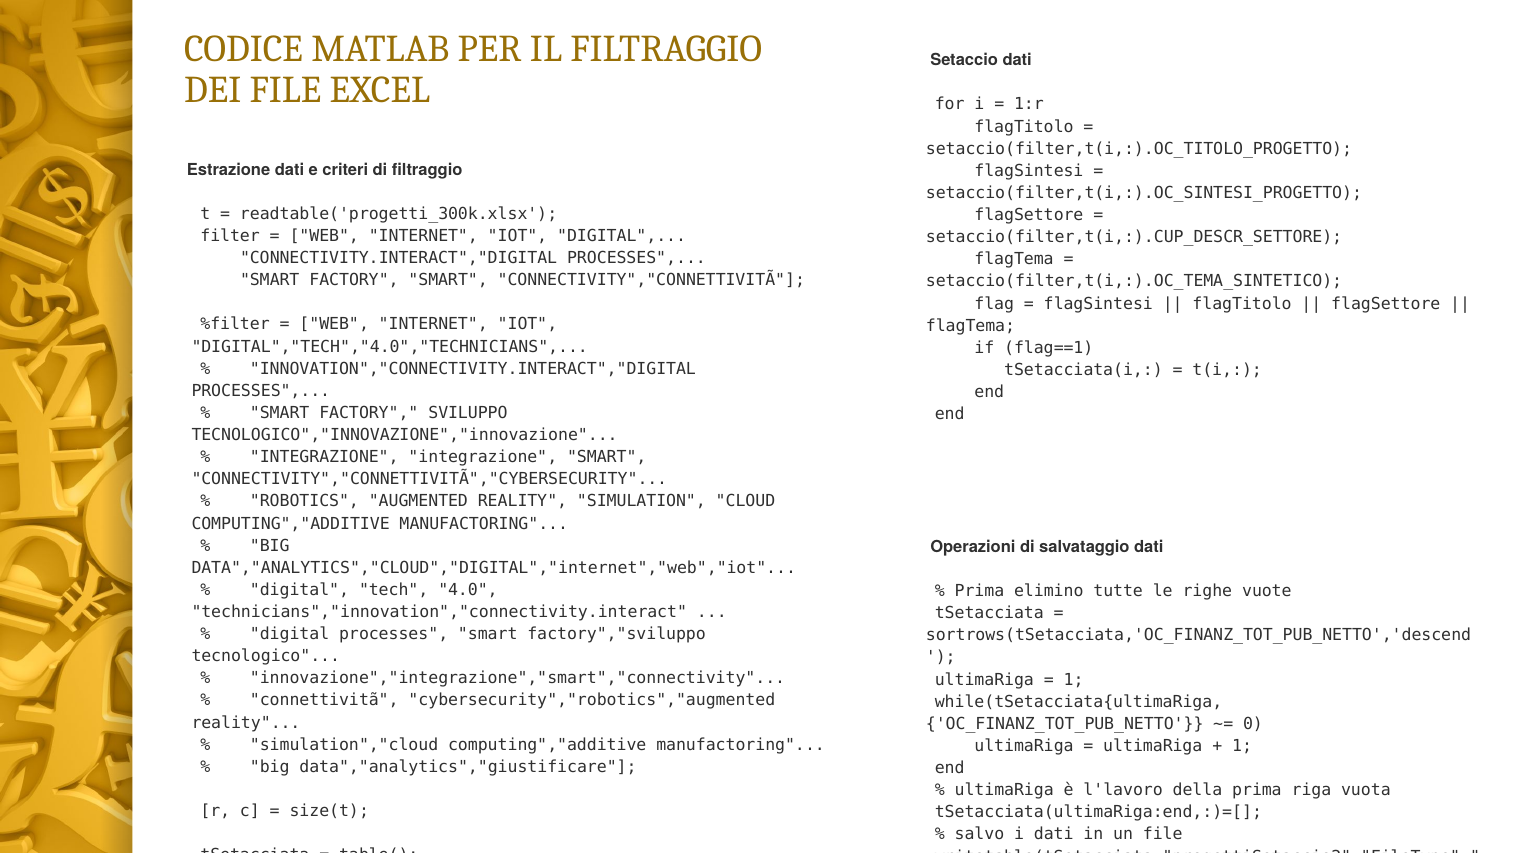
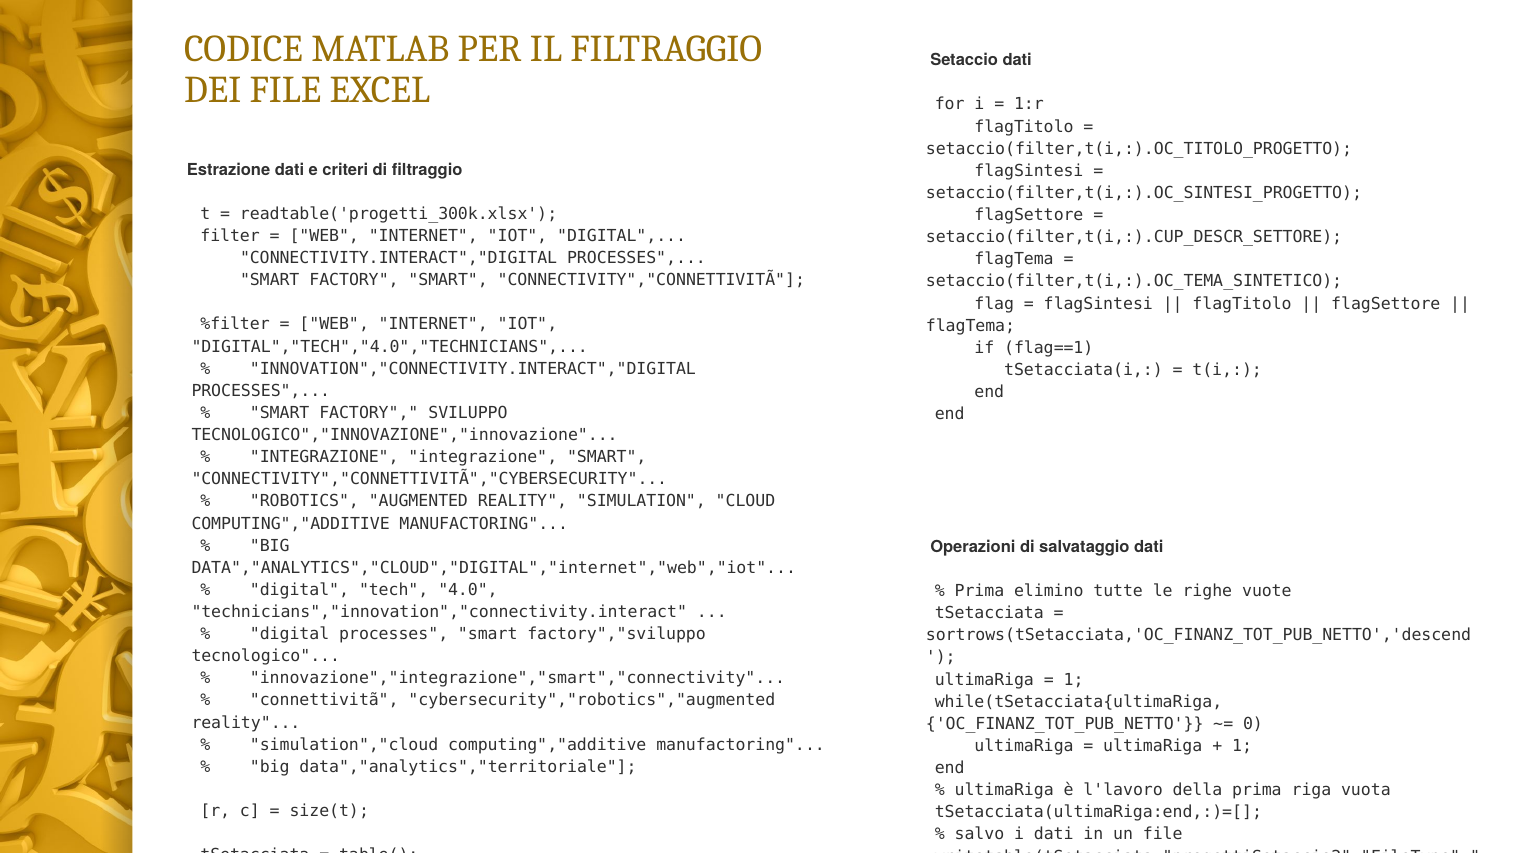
data","analytics","giustificare: data","analytics","giustificare -> data","analytics","territoriale (468, 767)
